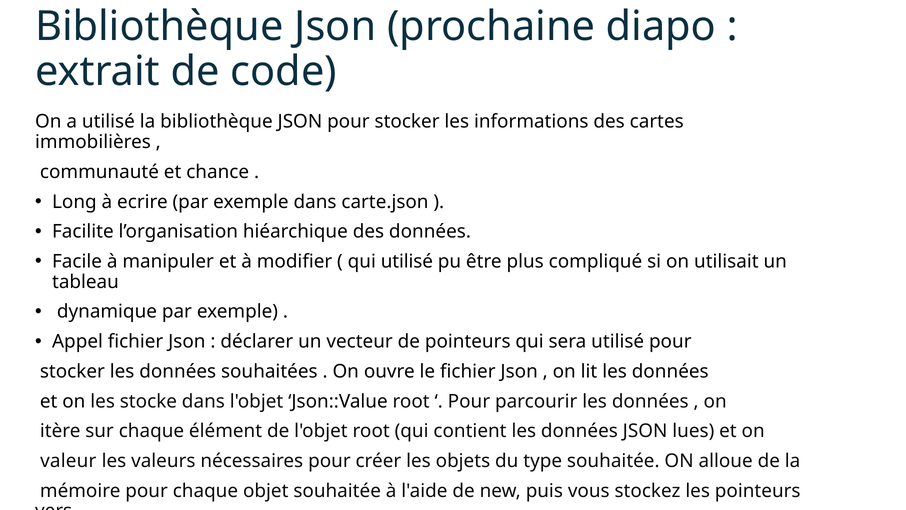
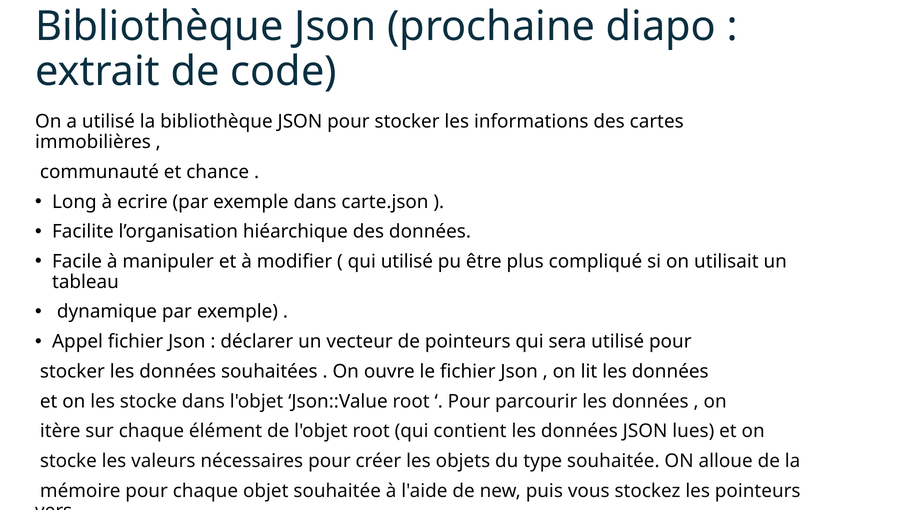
valeur: valeur -> stocke (68, 461)
